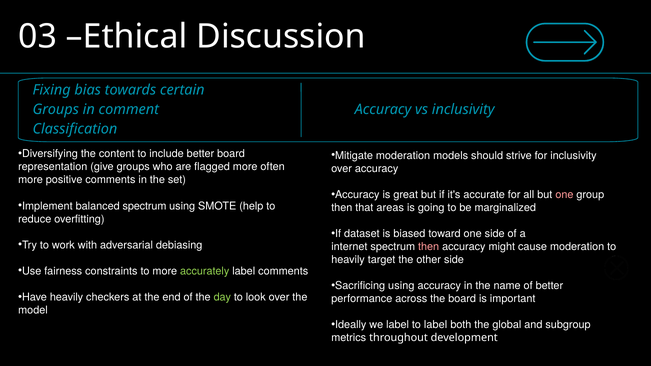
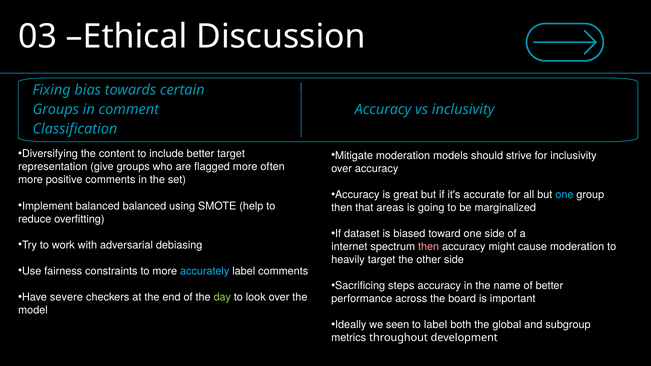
better board: board -> target (231, 154)
one colour: pink -> light blue (564, 195)
balanced spectrum: spectrum -> balanced (144, 206)
accurately colour: light green -> light blue (205, 271)
Sacrificing using: using -> steps (401, 286)
Have heavily: heavily -> severe (66, 297)
we label: label -> seen (398, 325)
